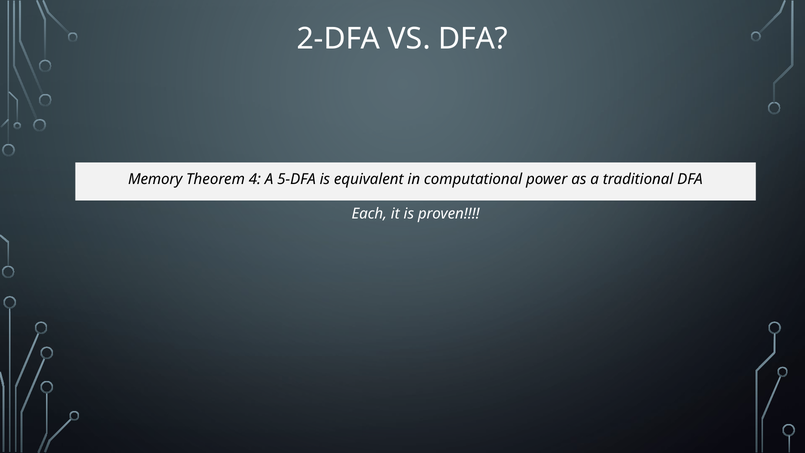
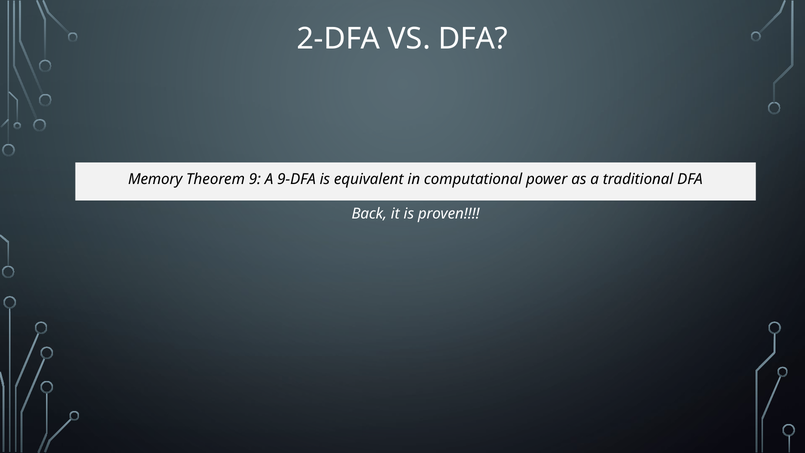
4: 4 -> 9 (255, 179)
5-DFA: 5-DFA -> 9-DFA (296, 179)
Each: Each -> Back (369, 214)
